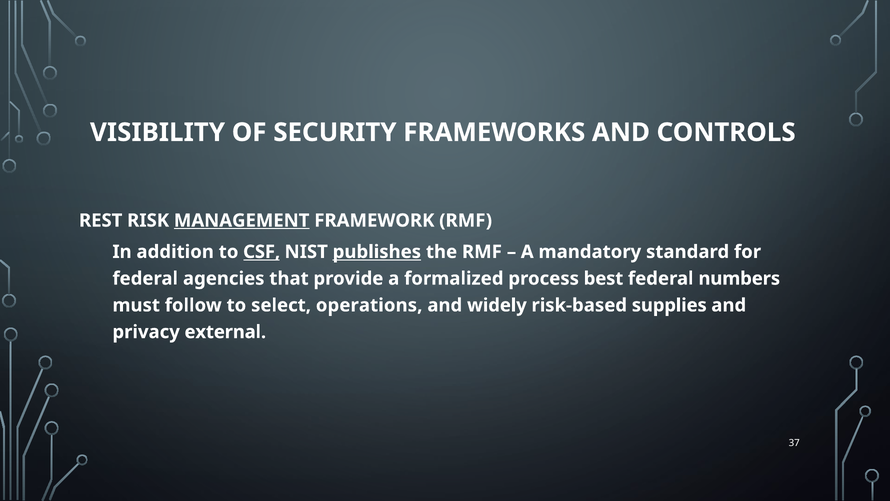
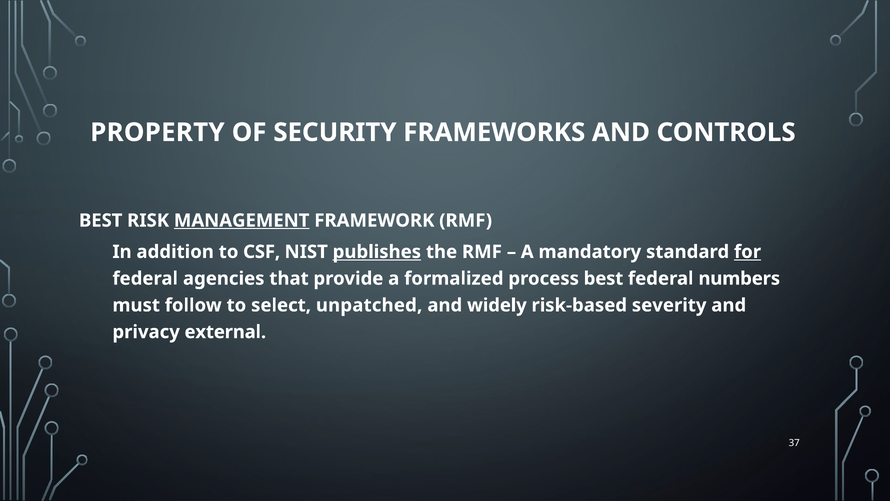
VISIBILITY: VISIBILITY -> PROPERTY (157, 132)
REST: REST -> BEST (101, 220)
CSF underline: present -> none (262, 252)
for underline: none -> present (748, 252)
operations: operations -> unpatched (369, 305)
supplies: supplies -> severity (669, 305)
